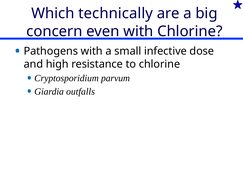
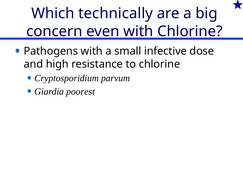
outfalls: outfalls -> poorest (81, 91)
